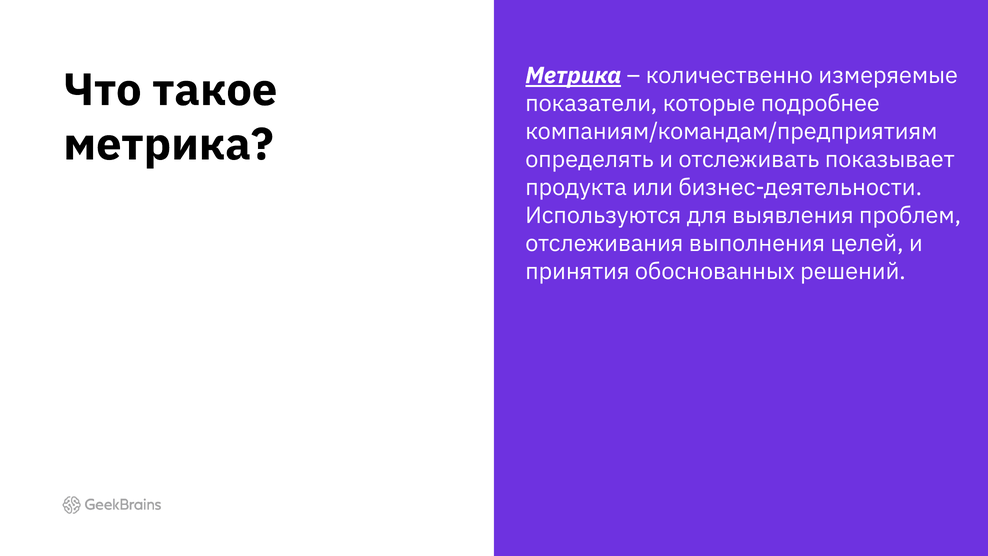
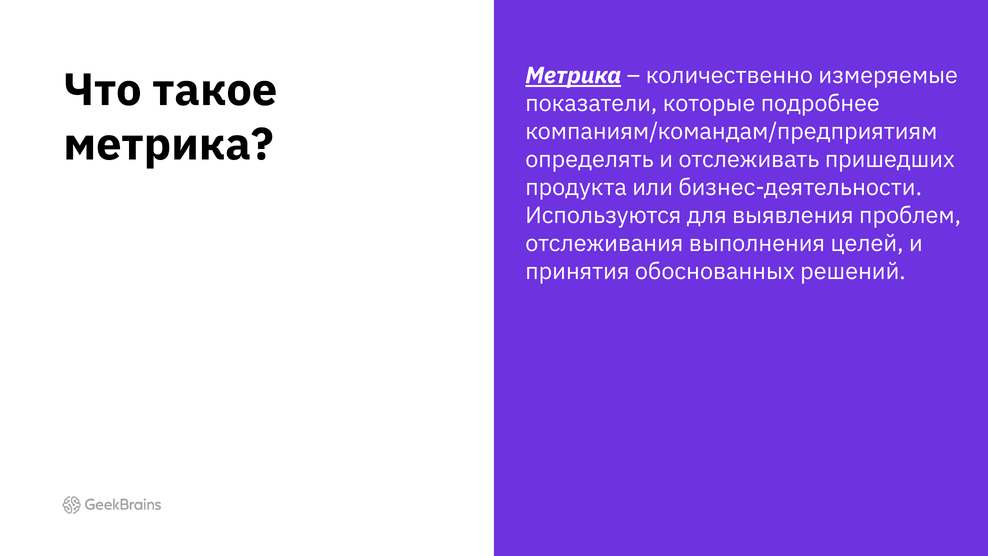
показывает: показывает -> пришедших (890, 159)
